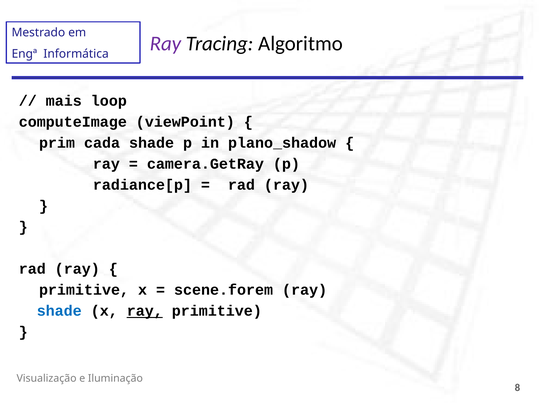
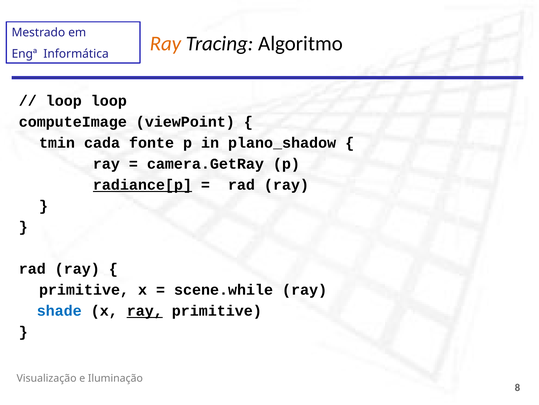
Ray colour: purple -> orange (165, 43)
mais: mais -> loop (64, 101)
prim: prim -> tmin (57, 143)
cada shade: shade -> fonte (152, 143)
radiance[p underline: none -> present (142, 185)
scene.forem: scene.forem -> scene.while (224, 289)
